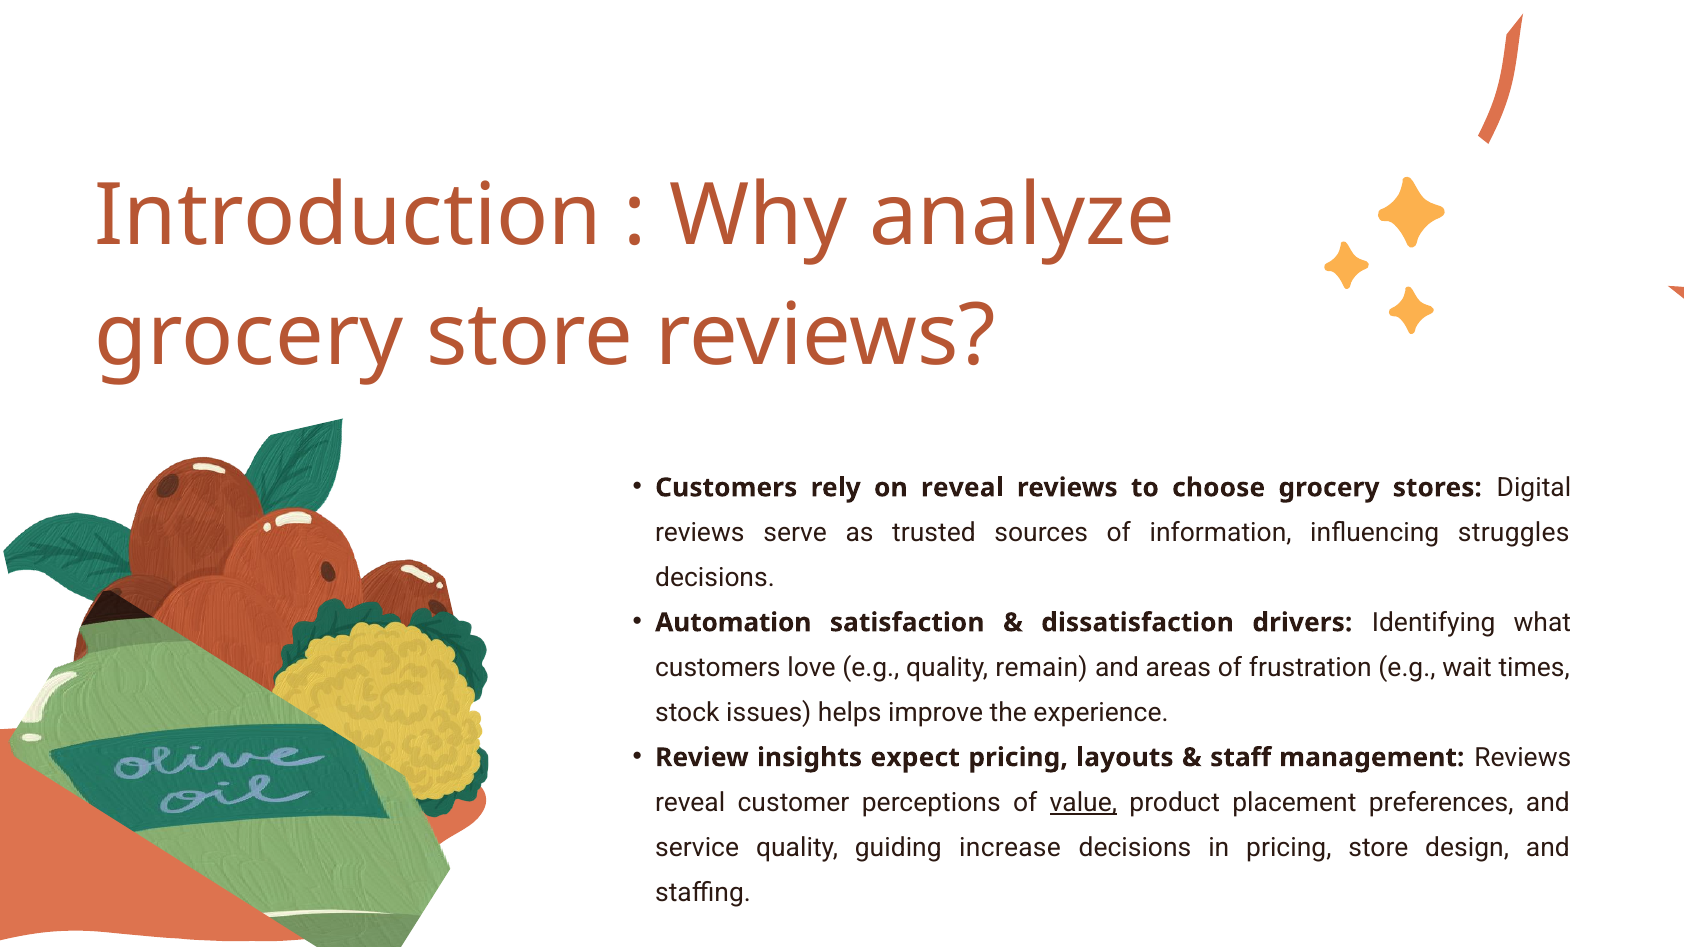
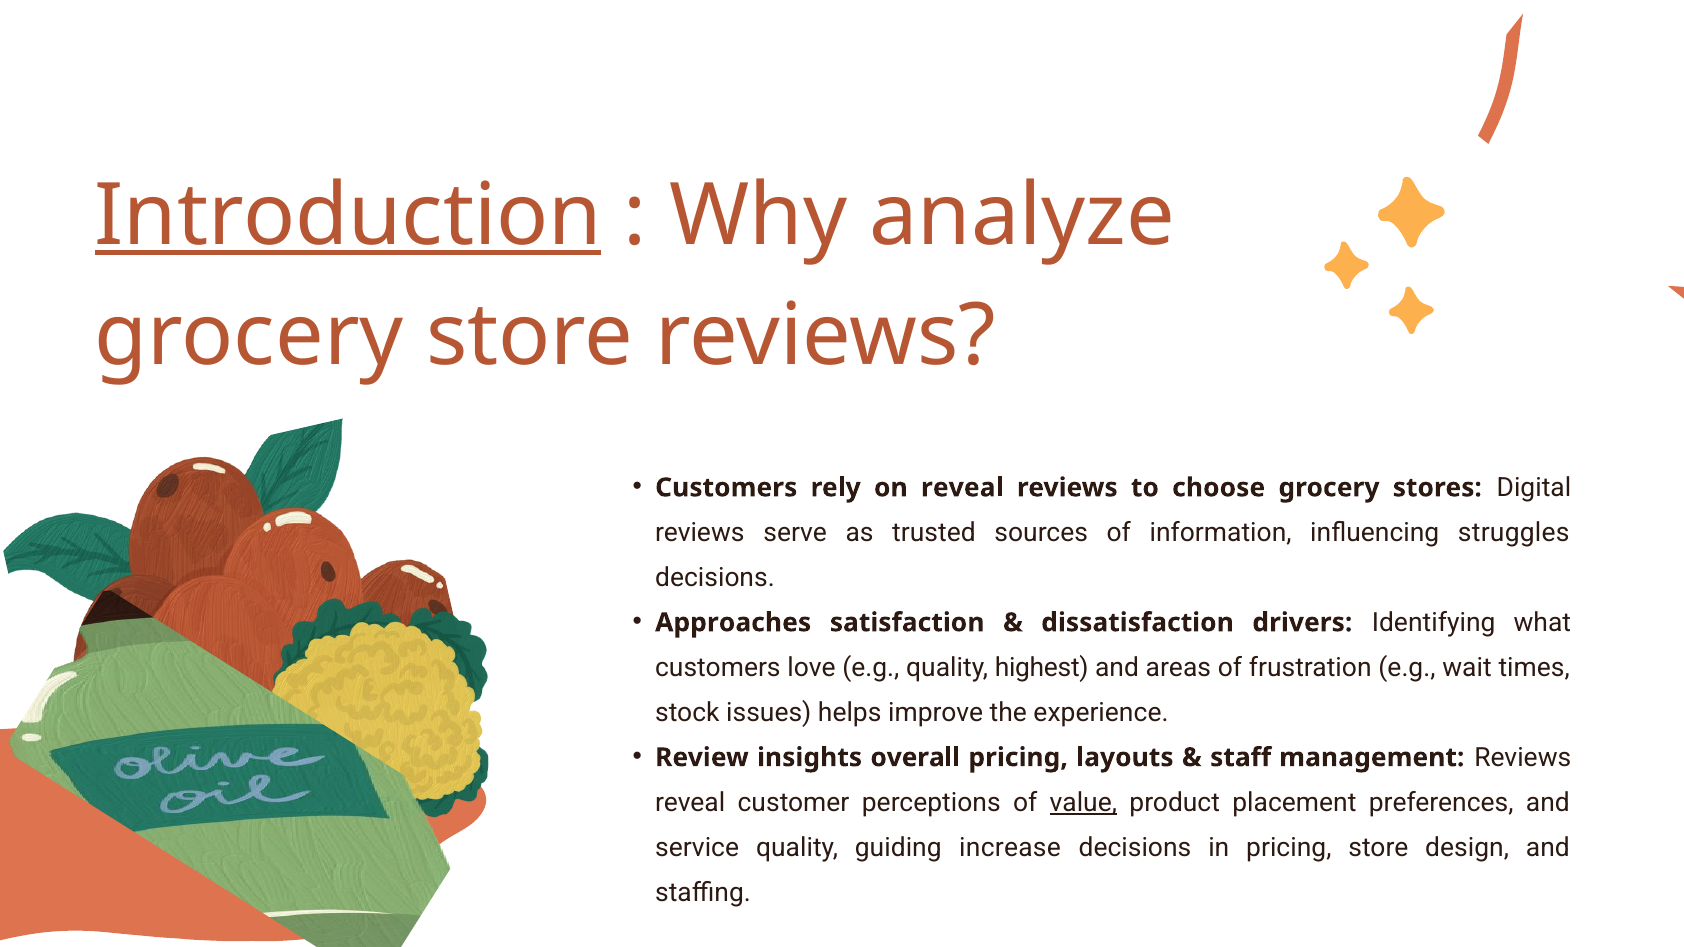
Introduction underline: none -> present (348, 216)
Automation: Automation -> Approaches (733, 623)
remain: remain -> highest (1042, 668)
expect: expect -> overall (915, 758)
